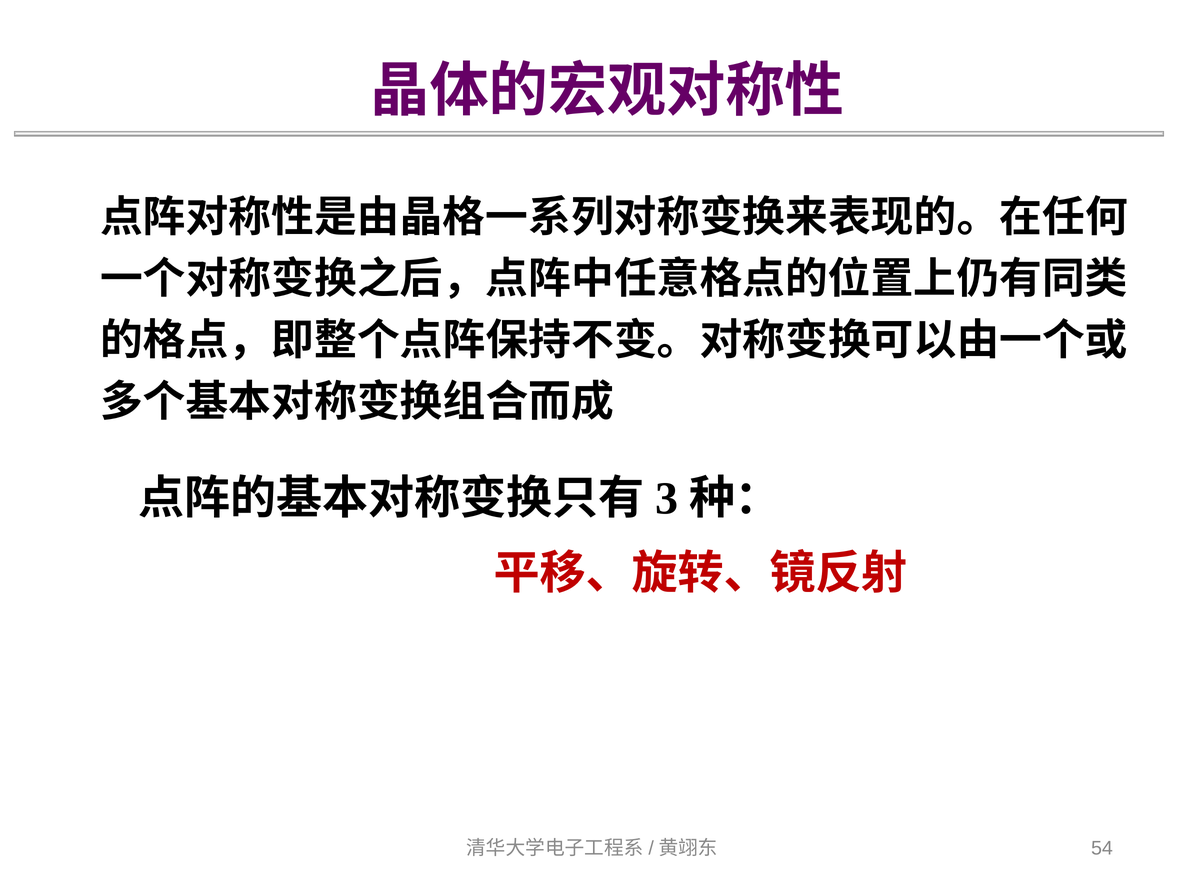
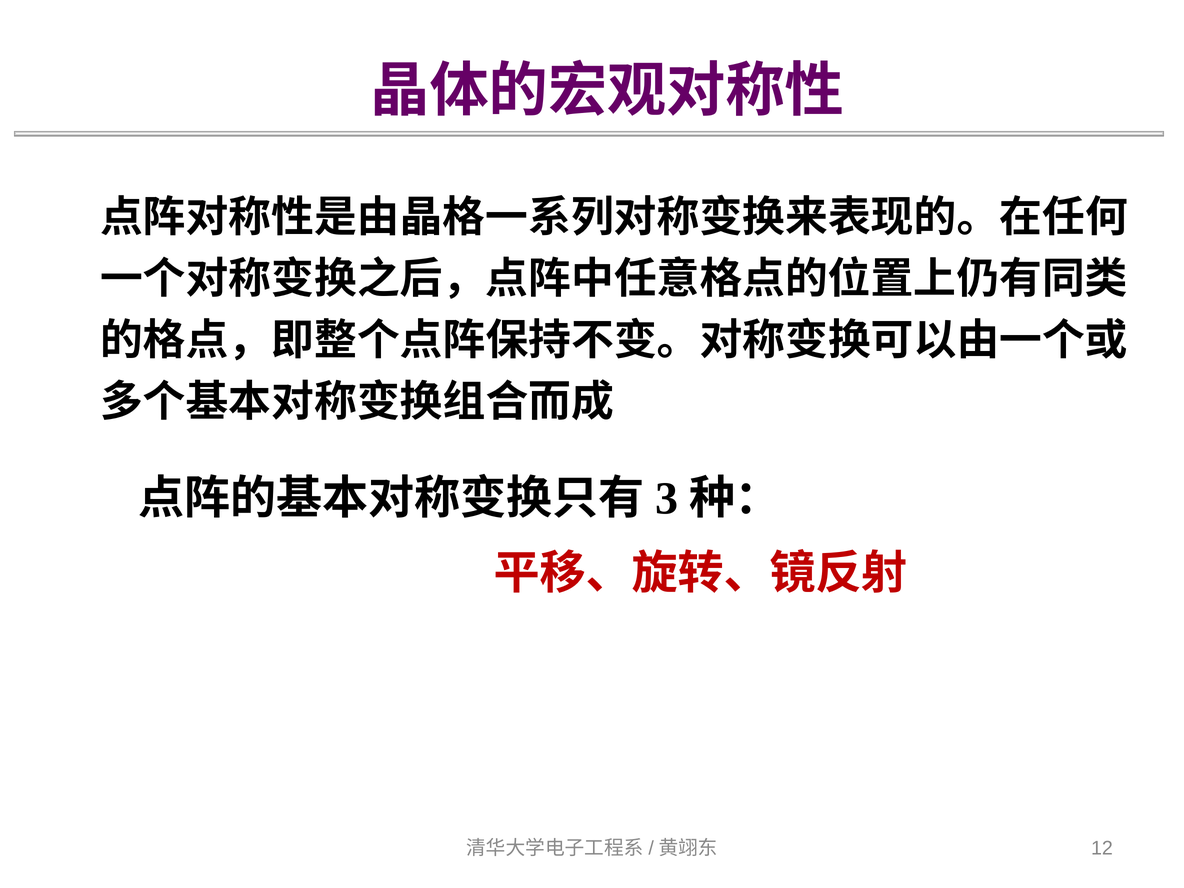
54: 54 -> 12 (1102, 848)
